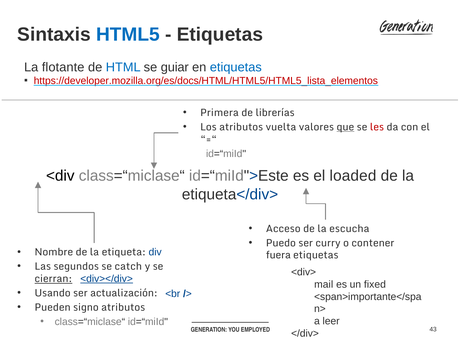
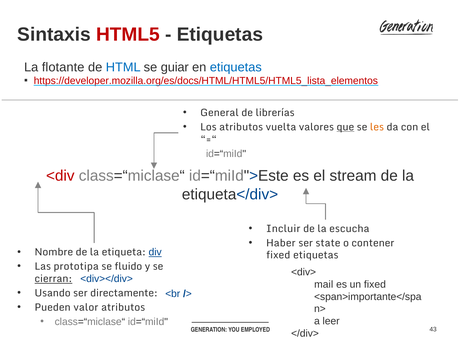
HTML5 colour: blue -> red (128, 35)
Primera: Primera -> General (220, 113)
les colour: red -> orange (377, 127)
<div colour: black -> red (60, 176)
loaded: loaded -> stream (353, 176)
Acceso: Acceso -> Incluir (283, 229)
Puedo: Puedo -> Haber (281, 243)
curry: curry -> state (328, 243)
div underline: none -> present (155, 252)
fuera: fuera -> fixed (278, 255)
segundos: segundos -> prototipa (76, 267)
catch: catch -> fluido (128, 267)
<div></div> underline: present -> none (107, 279)
actualización: actualización -> directamente (124, 293)
signo: signo -> valor (86, 307)
